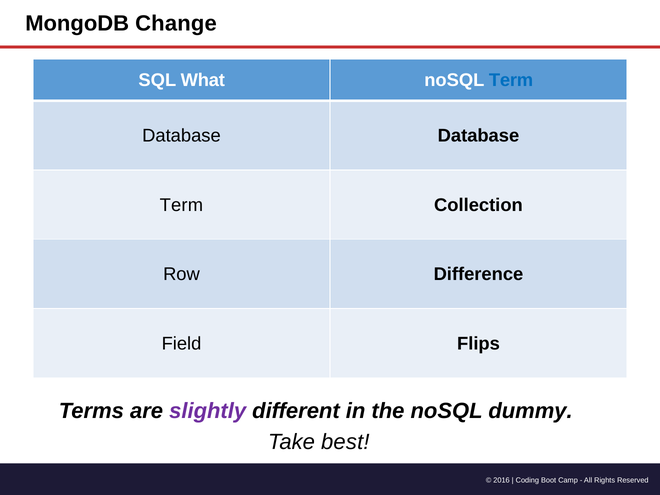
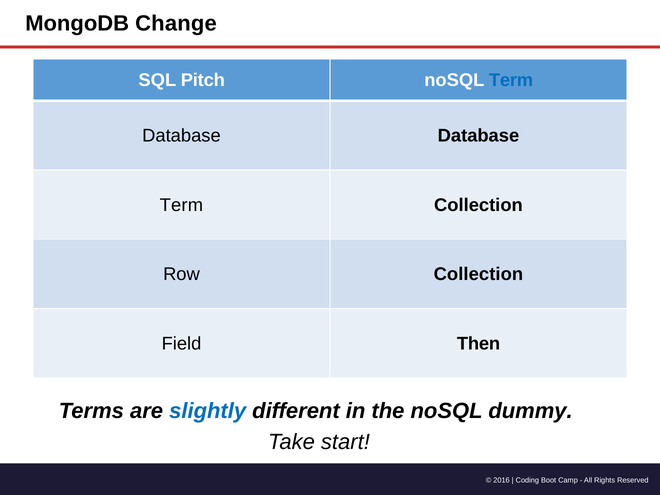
What: What -> Pitch (203, 80)
Row Difference: Difference -> Collection (478, 274)
Flips: Flips -> Then (479, 344)
slightly colour: purple -> blue (208, 411)
best: best -> start (345, 442)
